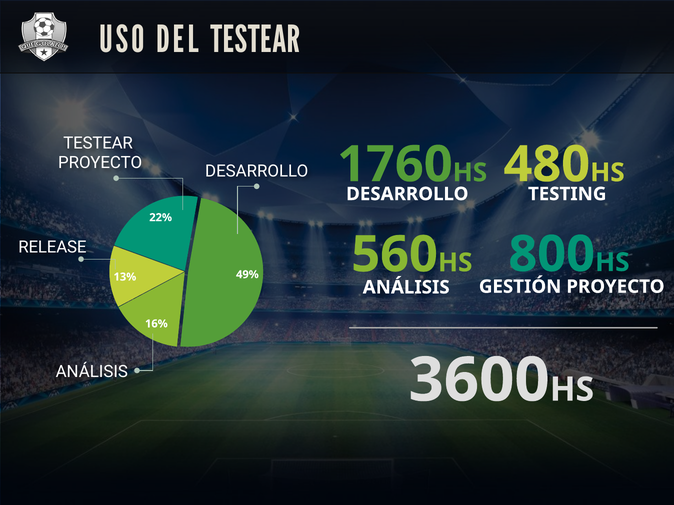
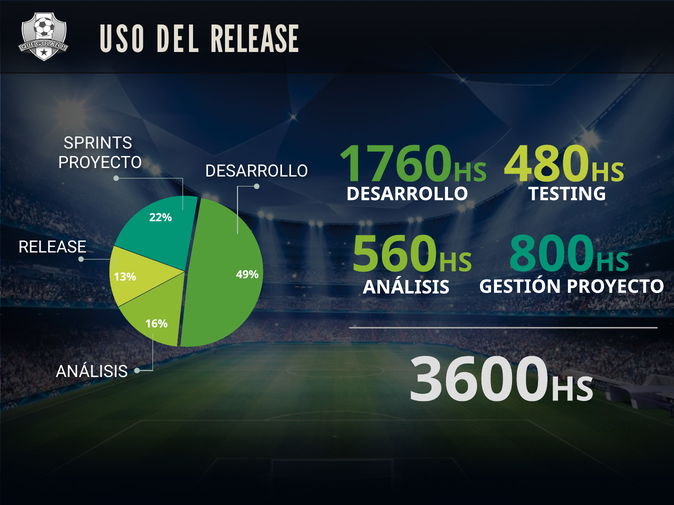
DEL TESTEAR: TESTEAR -> RELEASE (255, 40)
TESTEAR: TESTEAR -> SPRINTS (98, 144)
